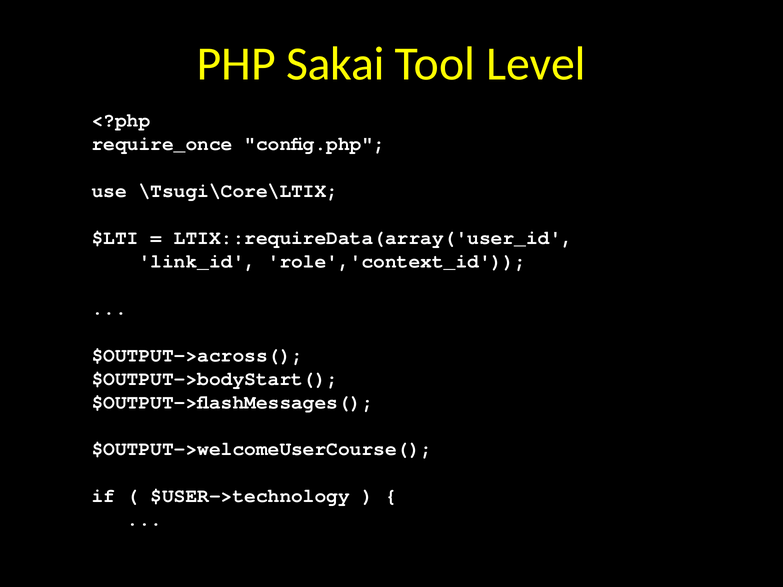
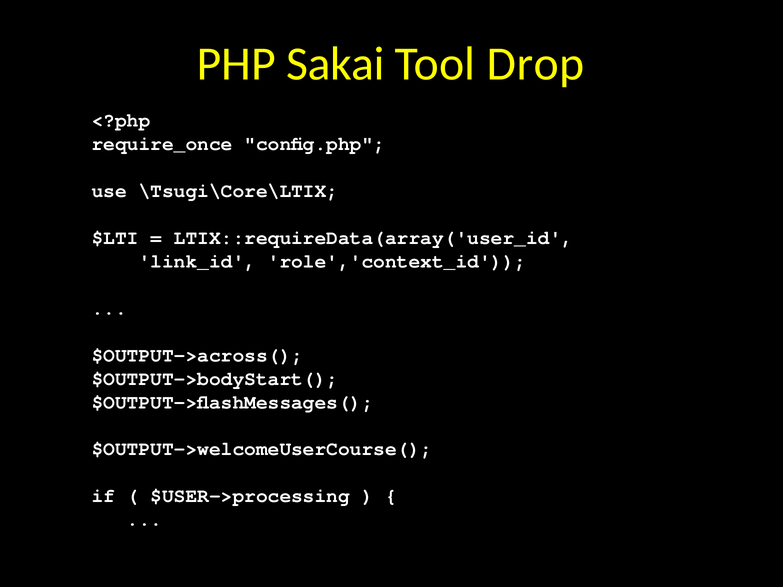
Level: Level -> Drop (536, 64)
$USER->technology: $USER->technology -> $USER->processing (250, 496)
